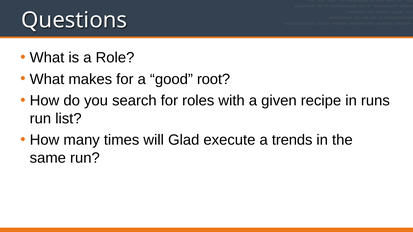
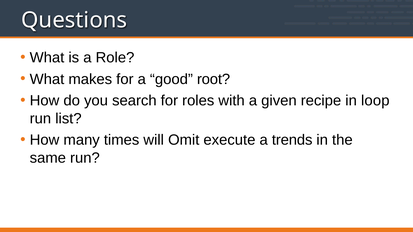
runs: runs -> loop (375, 101)
Glad: Glad -> Omit (184, 140)
